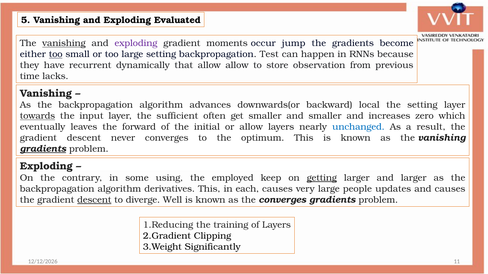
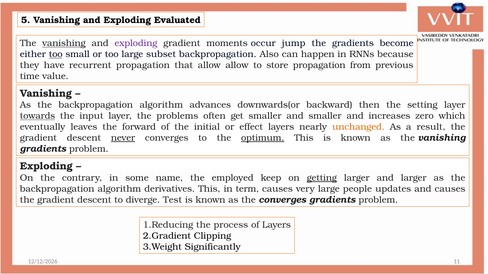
large setting: setting -> subset (161, 54)
Test: Test -> Also (269, 54)
recurrent dynamically: dynamically -> propagation (143, 65)
store observation: observation -> propagation (319, 65)
lacks: lacks -> value (55, 76)
local: local -> then (369, 105)
sufficient: sufficient -> problems (177, 116)
or allow: allow -> effect (251, 127)
unchanged colour: blue -> orange (358, 127)
never underline: none -> present (123, 138)
optimum underline: none -> present (263, 138)
gradients underline: present -> none (43, 149)
using: using -> name (169, 178)
each: each -> term (247, 189)
descent underline: present -> none (94, 200)
Well: Well -> Test (173, 200)
training: training -> process (231, 225)
